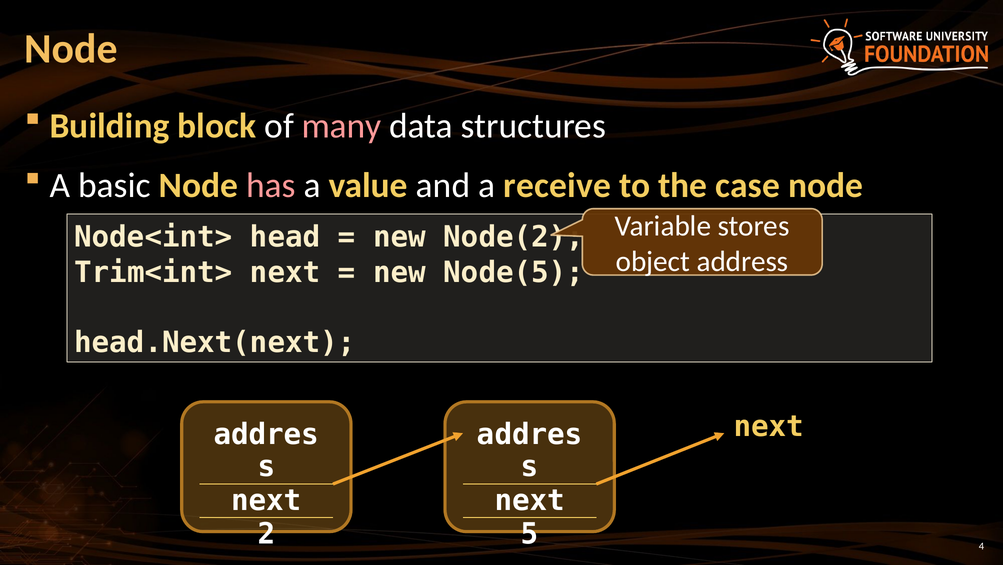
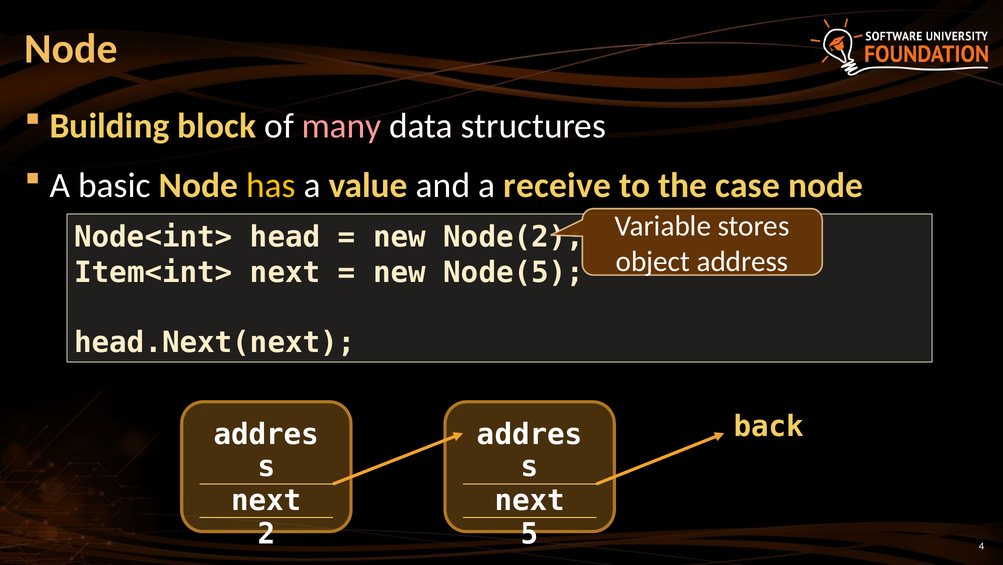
has colour: pink -> yellow (271, 185)
Trim<int>: Trim<int> -> Item<int> (153, 272)
next: next -> back (769, 426)
